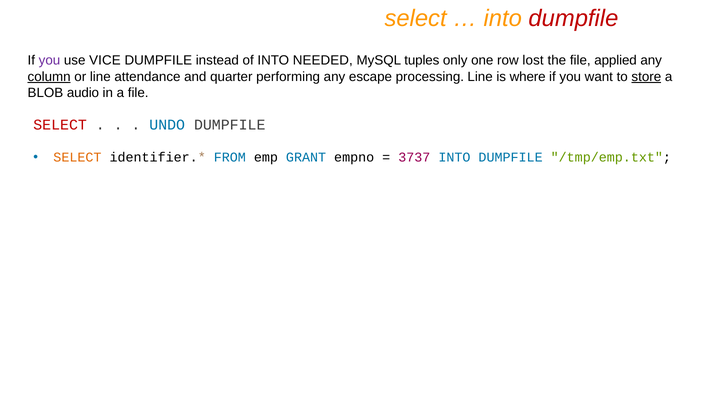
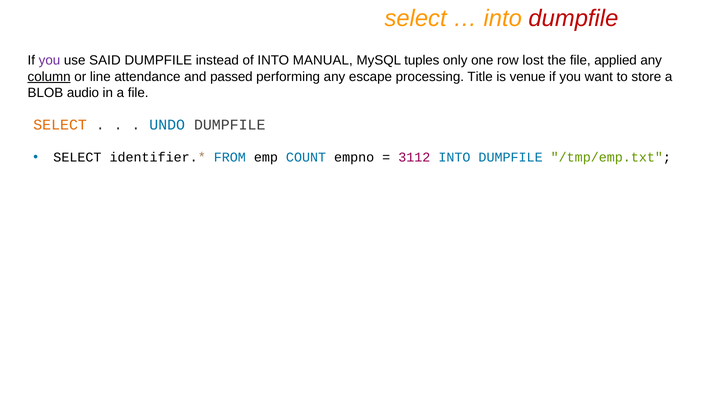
VICE: VICE -> SAID (105, 61)
NEEDED: NEEDED -> MANUAL (323, 61)
quarter: quarter -> passed (231, 77)
processing Line: Line -> Title (480, 77)
where: where -> venue (528, 77)
store underline: present -> none (646, 77)
SELECT colour: red -> orange (60, 125)
SELECT colour: orange -> black (77, 157)
GRANT: GRANT -> COUNT (306, 157)
3737: 3737 -> 3112 (414, 157)
